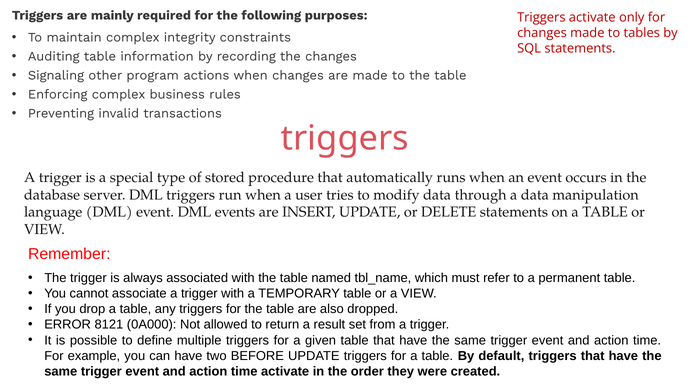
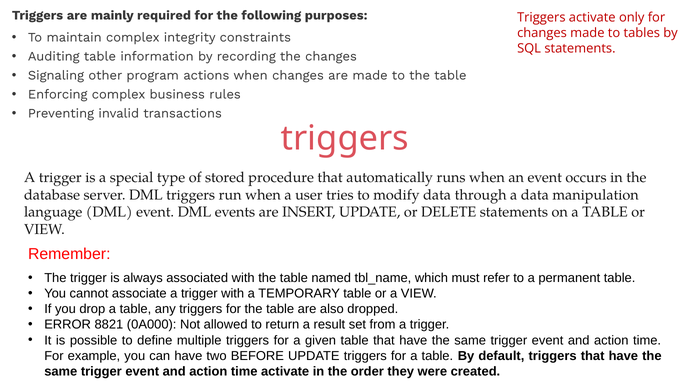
8121: 8121 -> 8821 (109, 325)
